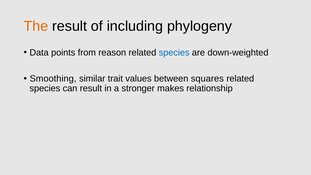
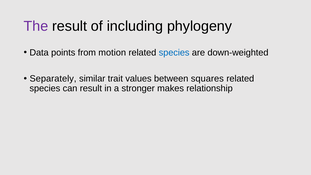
The colour: orange -> purple (36, 26)
reason: reason -> motion (112, 53)
Smoothing: Smoothing -> Separately (53, 79)
